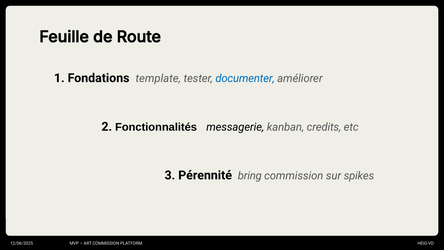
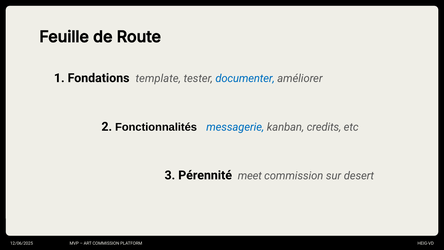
messagerie colour: black -> blue (235, 127)
bring: bring -> meet (250, 176)
spikes: spikes -> desert (359, 176)
